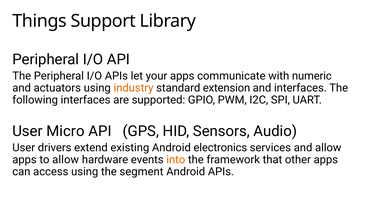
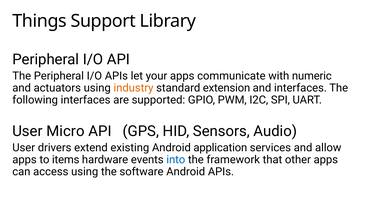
electronics: electronics -> application (220, 148)
to allow: allow -> items (66, 160)
into colour: orange -> blue (176, 160)
segment: segment -> software (142, 172)
